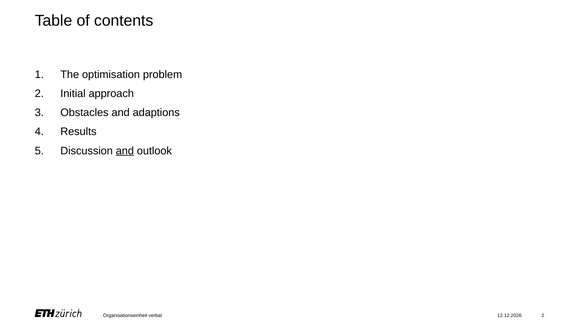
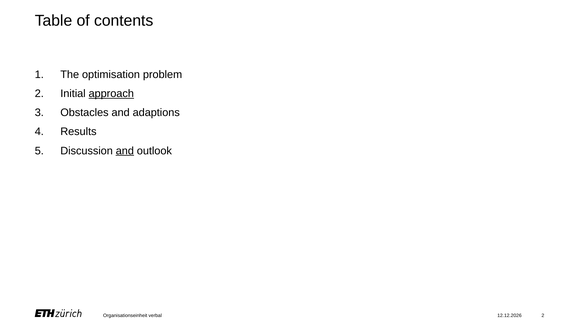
approach underline: none -> present (111, 93)
